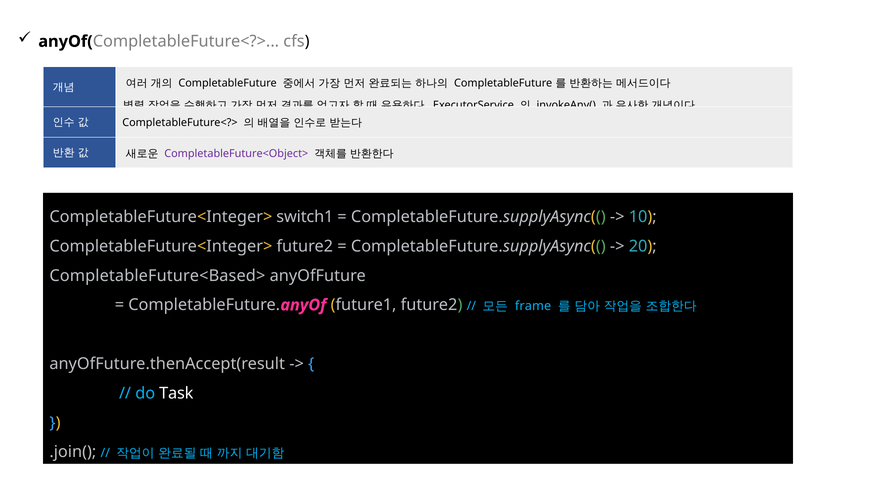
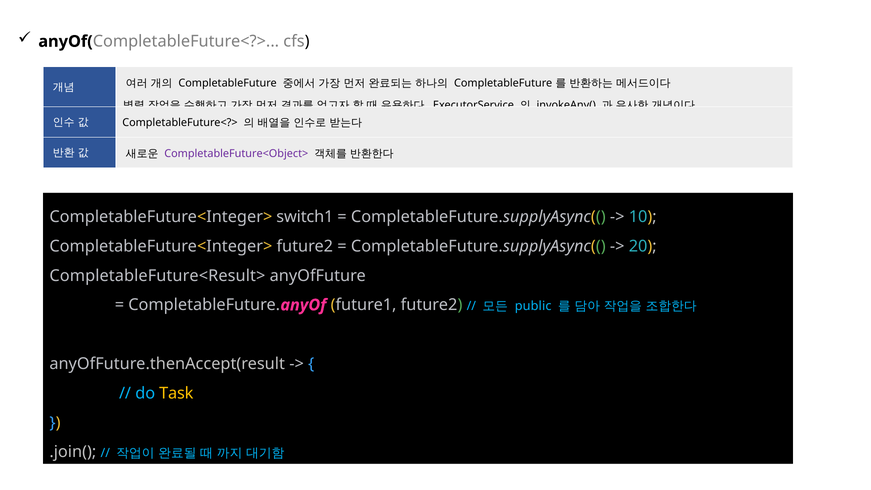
CompletableFuture<Based>: CompletableFuture<Based> -> CompletableFuture<Result> (157, 276)
frame: frame -> public (533, 306)
Task colour: white -> yellow (176, 393)
